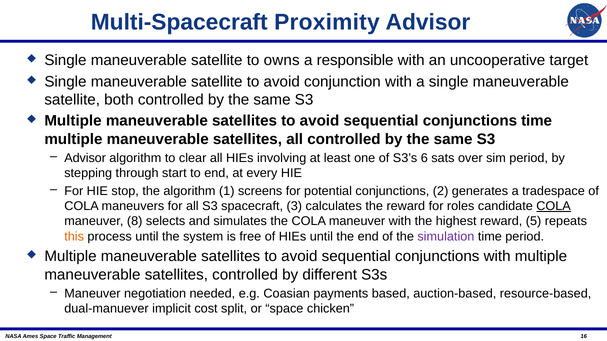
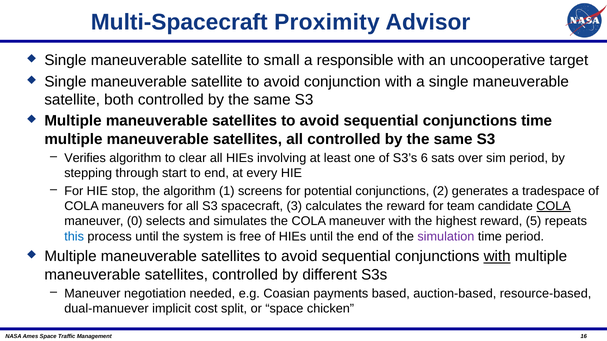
owns: owns -> small (282, 60)
Advisor: Advisor -> Verifies (85, 158)
roles: roles -> team (461, 206)
8: 8 -> 0 (135, 222)
this colour: orange -> blue (74, 237)
with underline: none -> present (497, 257)
